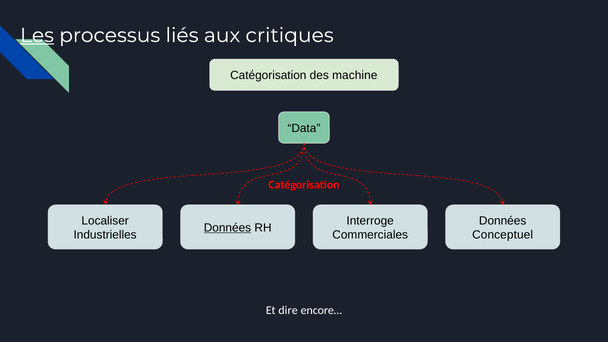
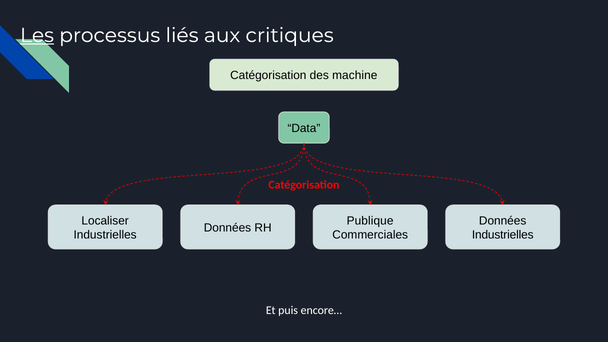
Interroge: Interroge -> Publique (370, 221)
Données underline: present -> none (227, 228)
Conceptuel: Conceptuel -> Industrielles (503, 235)
dire: dire -> puis (288, 311)
